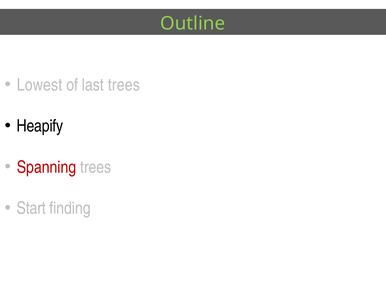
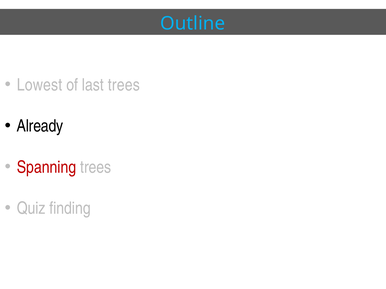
Outline colour: light green -> light blue (193, 23)
Heapify: Heapify -> Already (40, 126)
Start: Start -> Quiz (31, 209)
